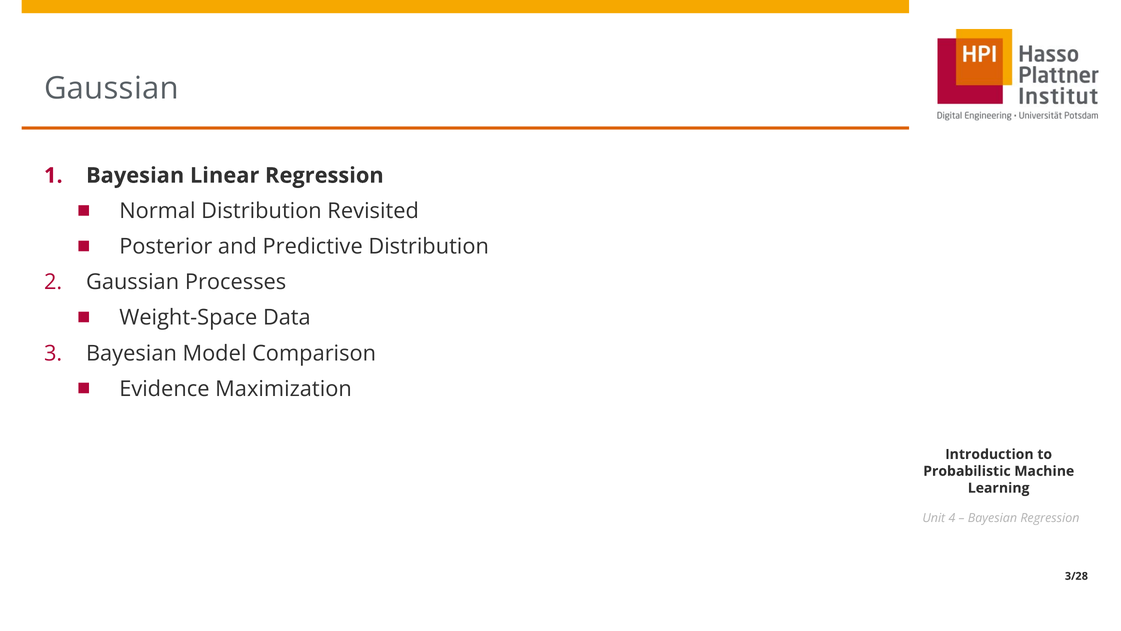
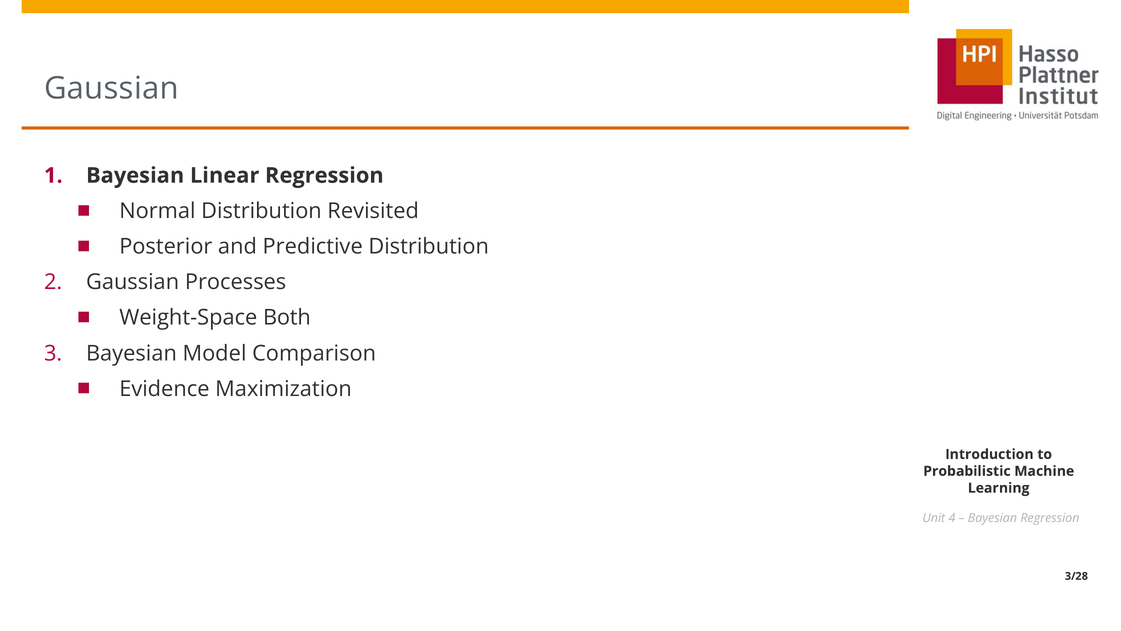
Data: Data -> Both (287, 318)
